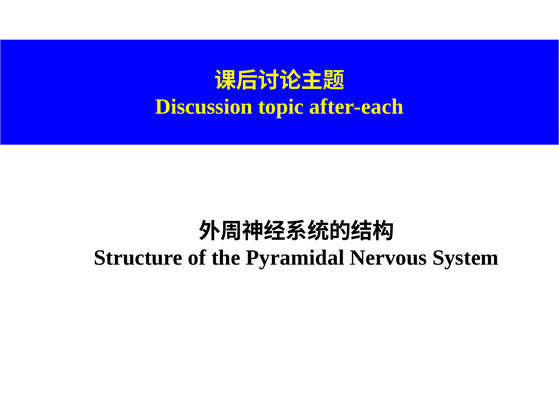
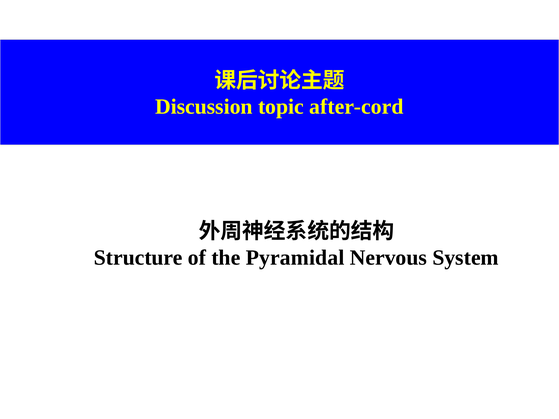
after-each: after-each -> after-cord (356, 107)
